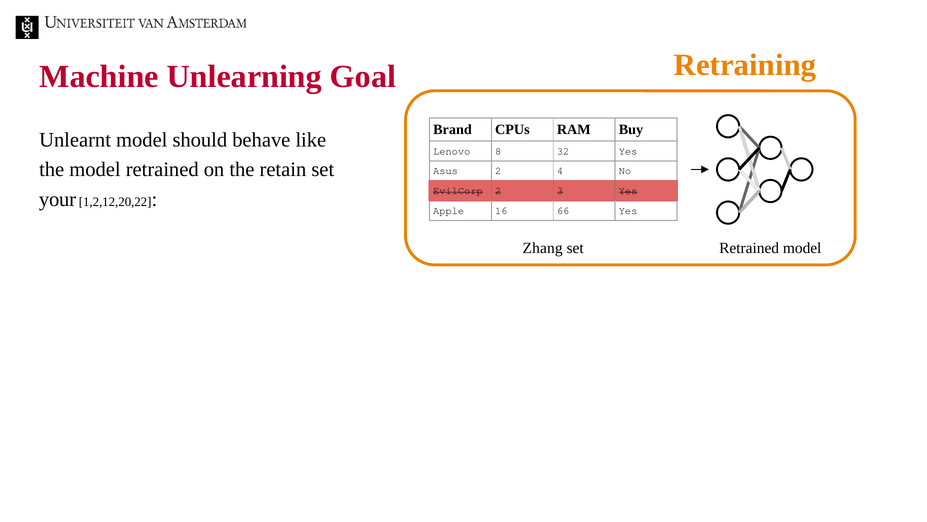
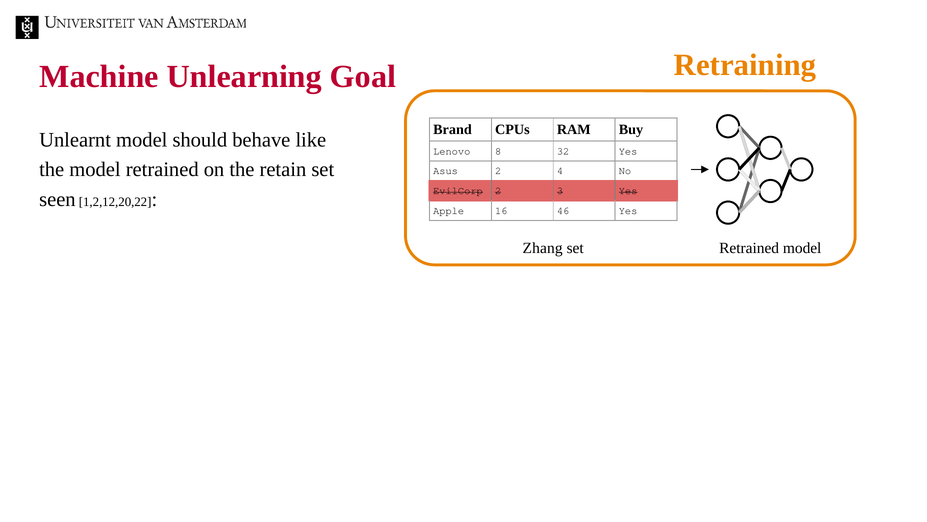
your: your -> seen (57, 199)
66: 66 -> 46 (563, 211)
